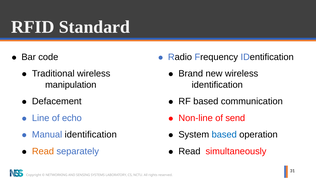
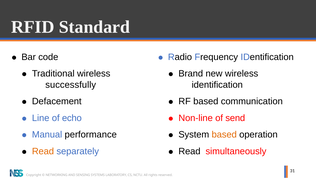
manipulation: manipulation -> successfully (71, 85)
Manual identification: identification -> performance (91, 134)
based colour: blue -> orange (224, 134)
